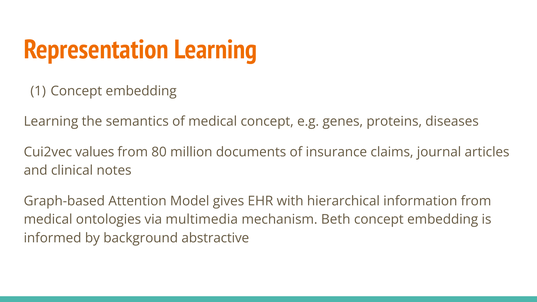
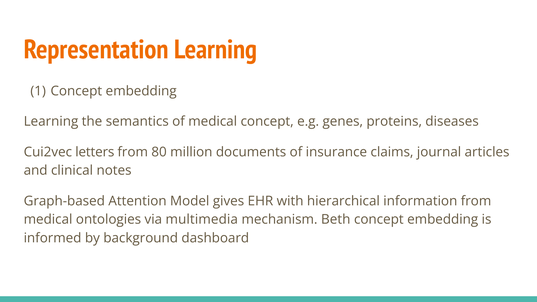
values: values -> letters (95, 152)
abstractive: abstractive -> dashboard (215, 238)
